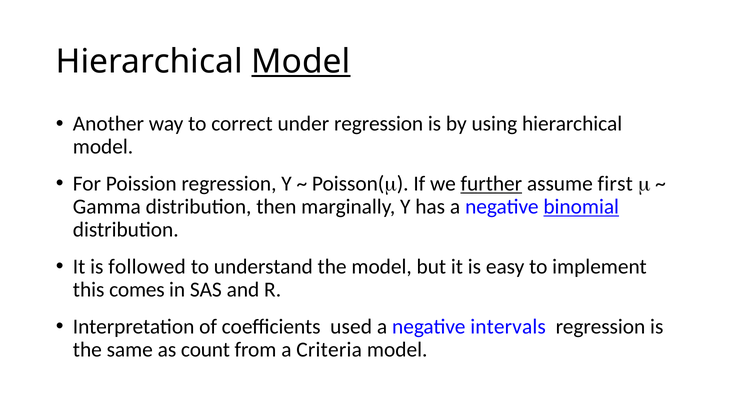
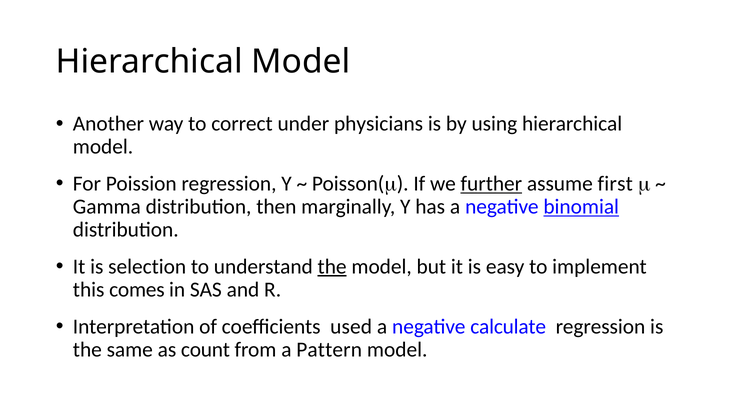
Model underline: present -> none (301, 62)
under regression: regression -> physicians (379, 124)
followed: followed -> selection (147, 267)
the underline: none -> present (332, 267)
intervals: intervals -> calculate (508, 327)
Criteria: Criteria -> Pattern (329, 350)
